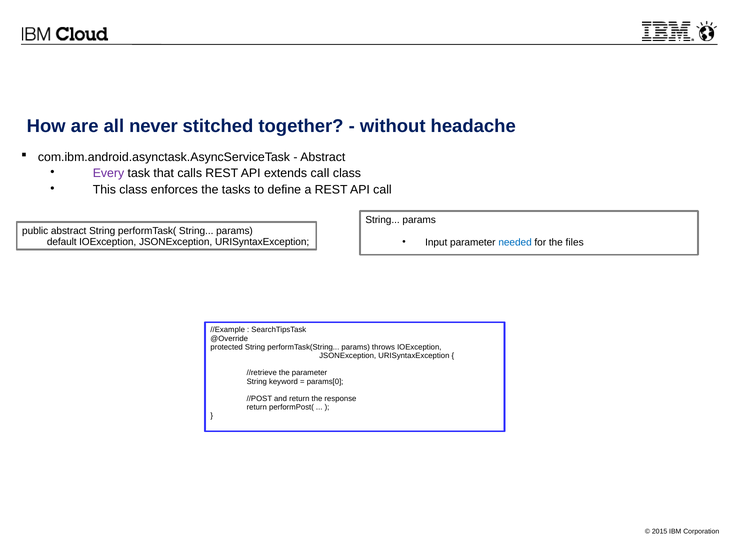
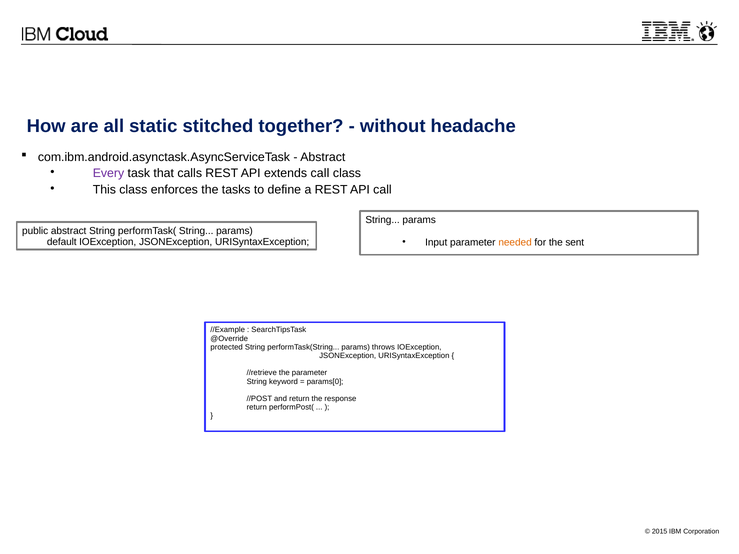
never: never -> static (153, 126)
needed colour: blue -> orange (515, 242)
files: files -> sent (575, 242)
